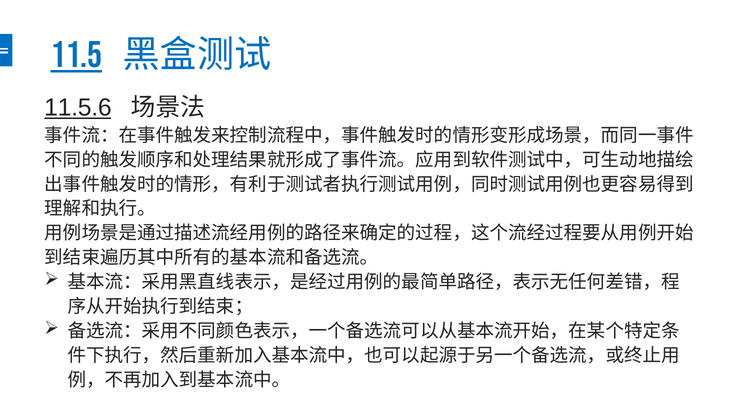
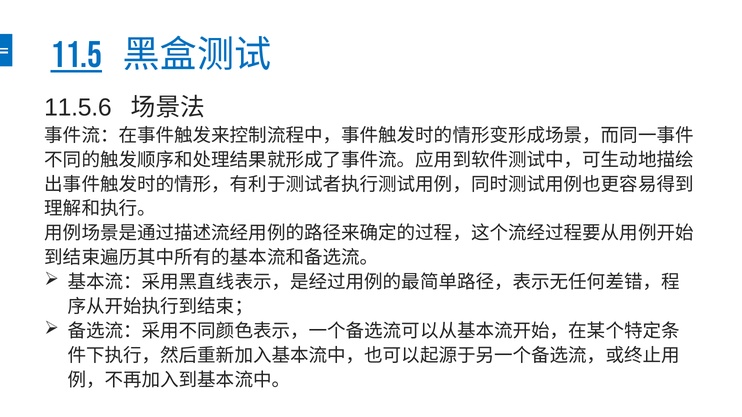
11.5.6 underline: present -> none (78, 108)
